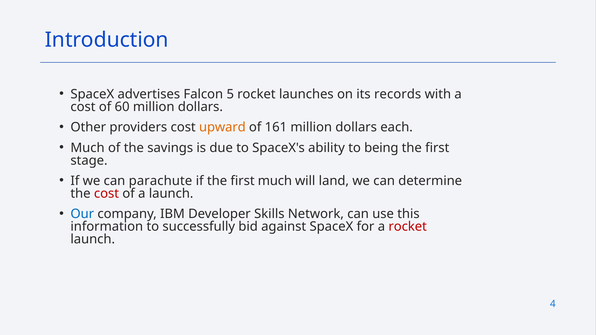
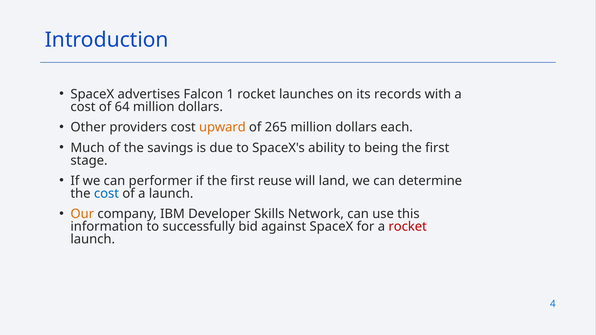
5: 5 -> 1 (230, 94)
60: 60 -> 64 (122, 107)
161: 161 -> 265 (276, 127)
parachute: parachute -> performer (161, 181)
first much: much -> reuse (275, 181)
cost colour: red -> blue (106, 194)
Our colour: blue -> orange (82, 214)
